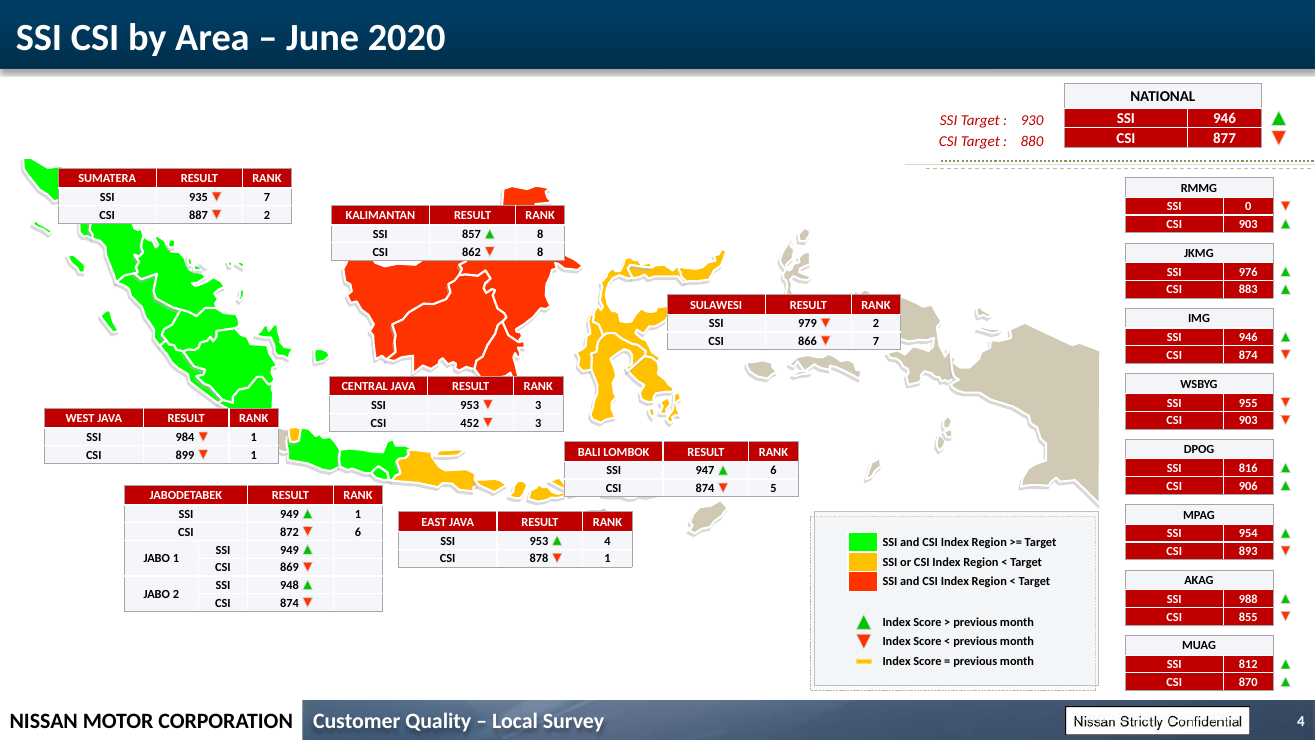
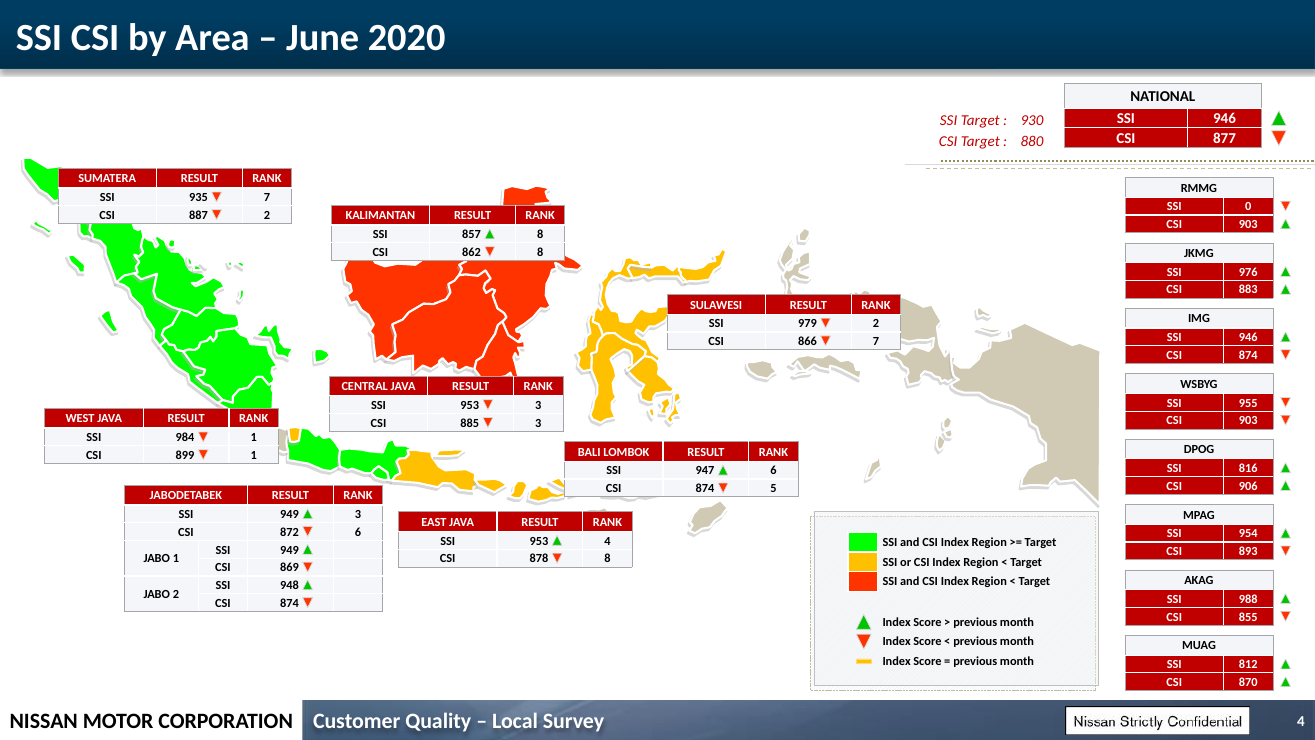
452: 452 -> 885 (470, 423)
949 1: 1 -> 3 (358, 514)
878 1: 1 -> 8 (607, 559)
